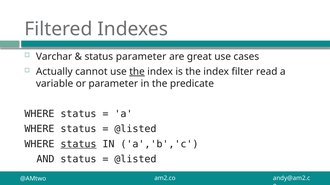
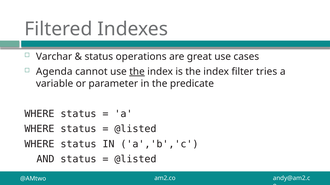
status parameter: parameter -> operations (141, 57)
Actually: Actually -> Agenda (54, 72)
read: read -> tries (267, 72)
status underline: present -> none (78, 145)
